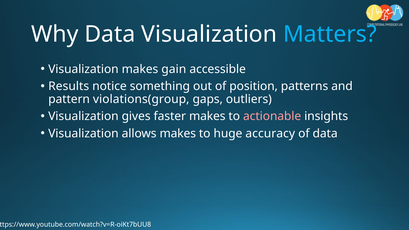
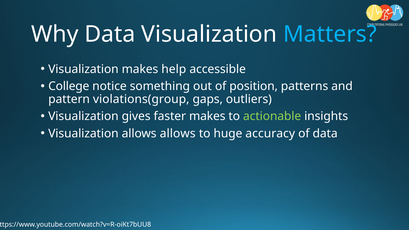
gain: gain -> help (174, 69)
Results: Results -> College (69, 86)
actionable colour: pink -> light green (272, 116)
allows makes: makes -> allows (178, 133)
